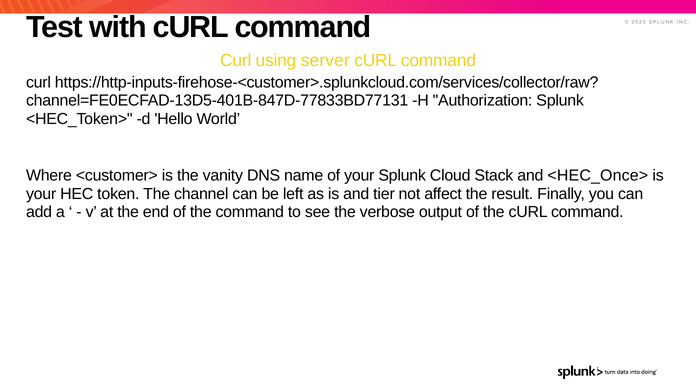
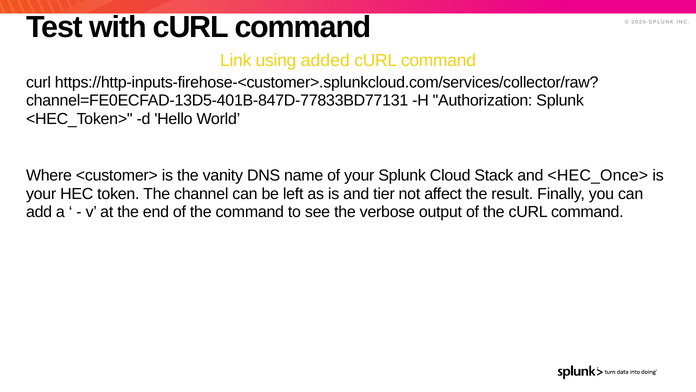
Curl: Curl -> Link (236, 60)
server: server -> added (325, 60)
